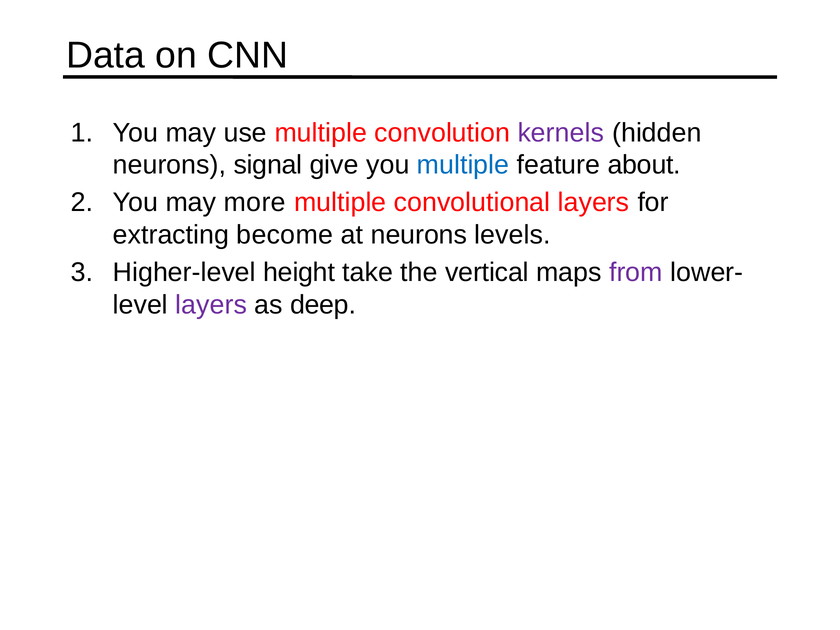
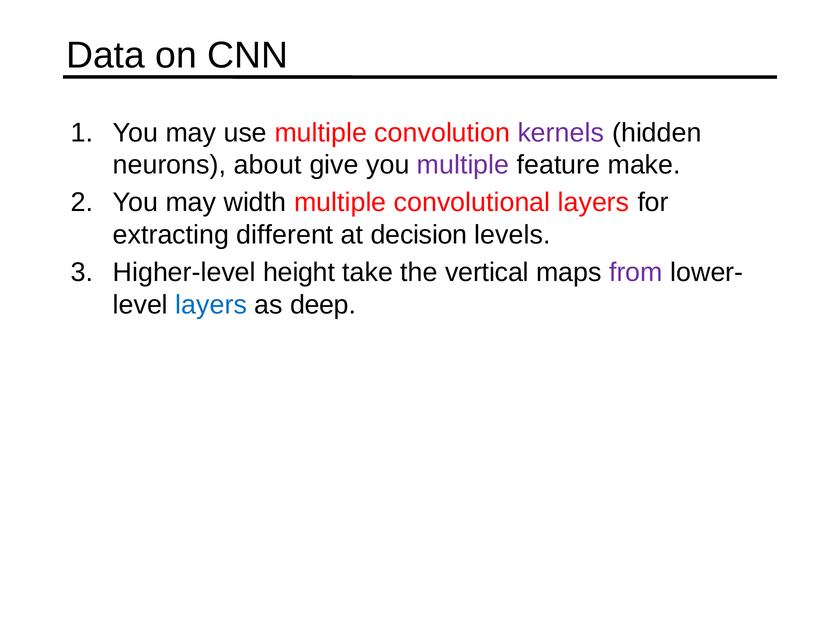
signal: signal -> about (268, 165)
multiple colour: blue -> purple (463, 165)
about: about -> make (644, 165)
more: more -> width (255, 203)
become: become -> different (285, 235)
at neurons: neurons -> decision (419, 235)
layers colour: purple -> blue (211, 305)
